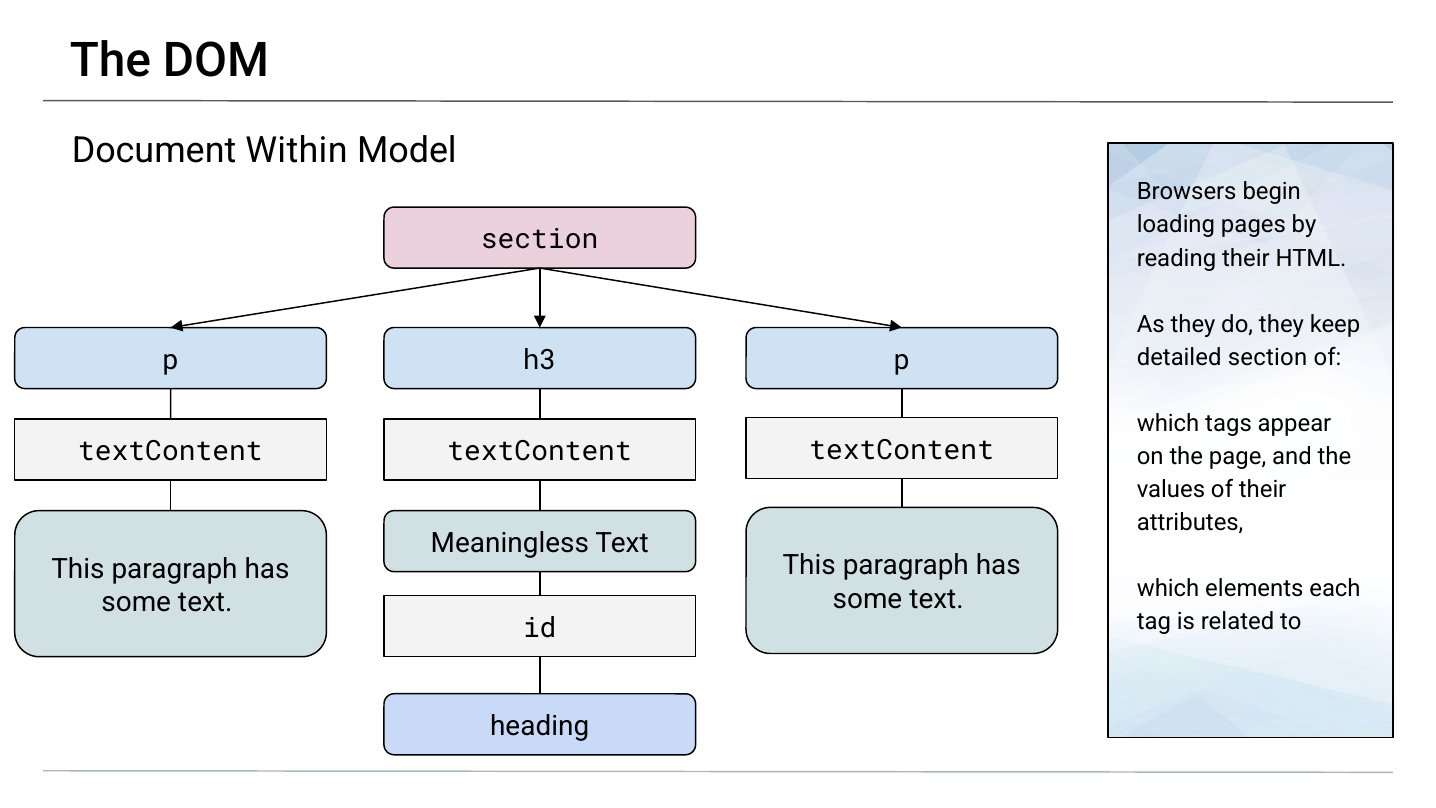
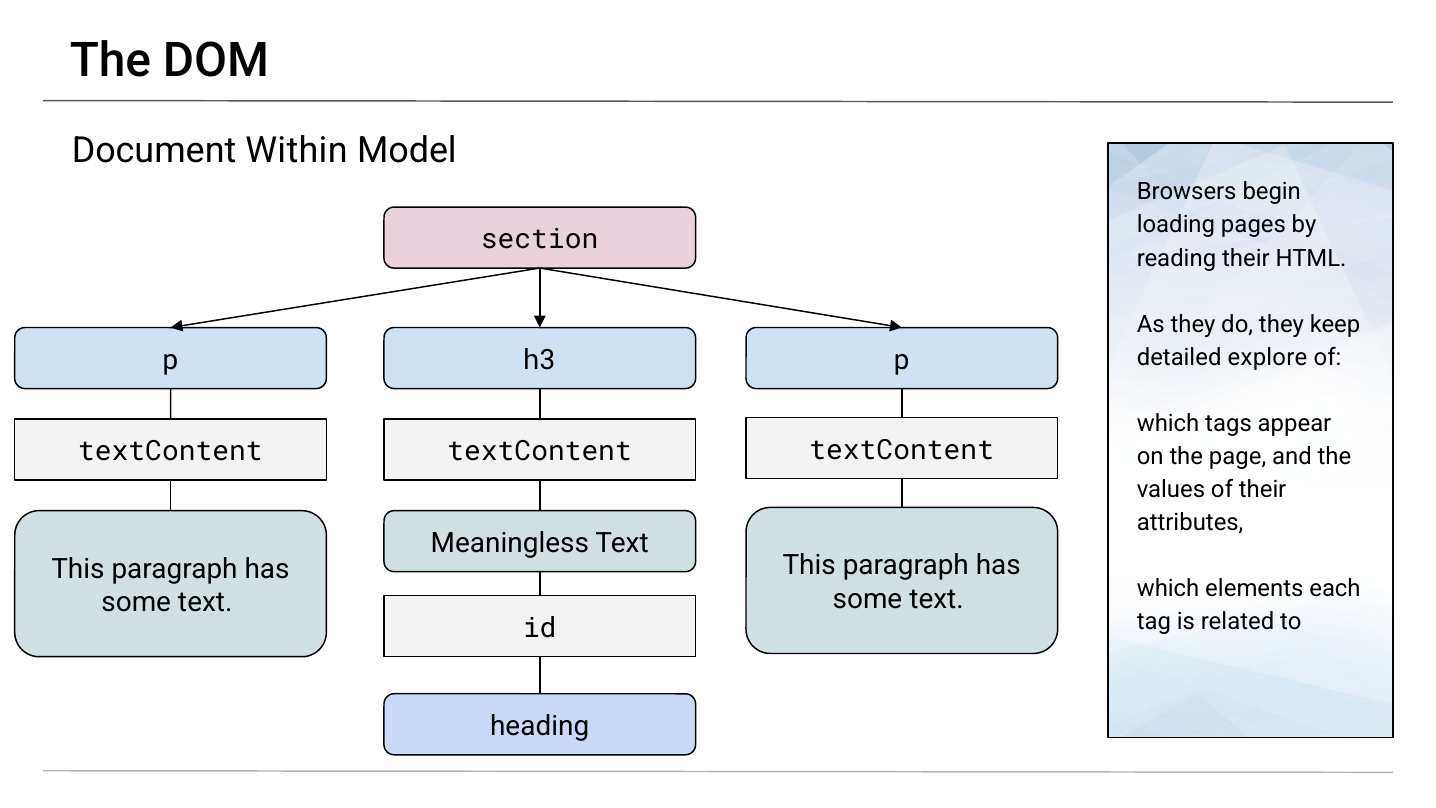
detailed section: section -> explore (1268, 357)
